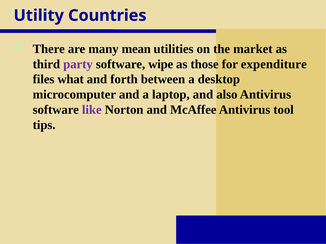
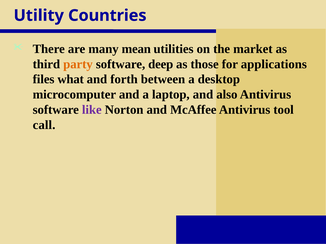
party colour: purple -> orange (78, 64)
wipe: wipe -> deep (161, 64)
expenditure: expenditure -> applications (274, 64)
tips: tips -> call (44, 125)
